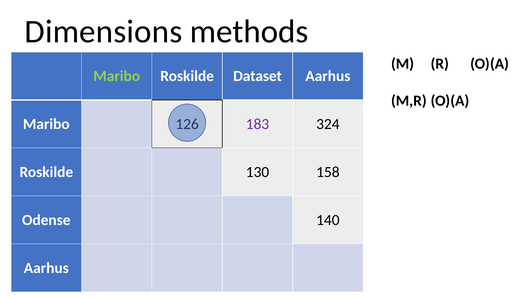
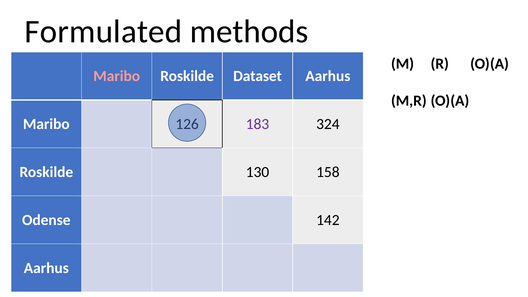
Dimensions: Dimensions -> Formulated (103, 31)
Maribo colour: light green -> pink (117, 76)
140: 140 -> 142 (328, 220)
